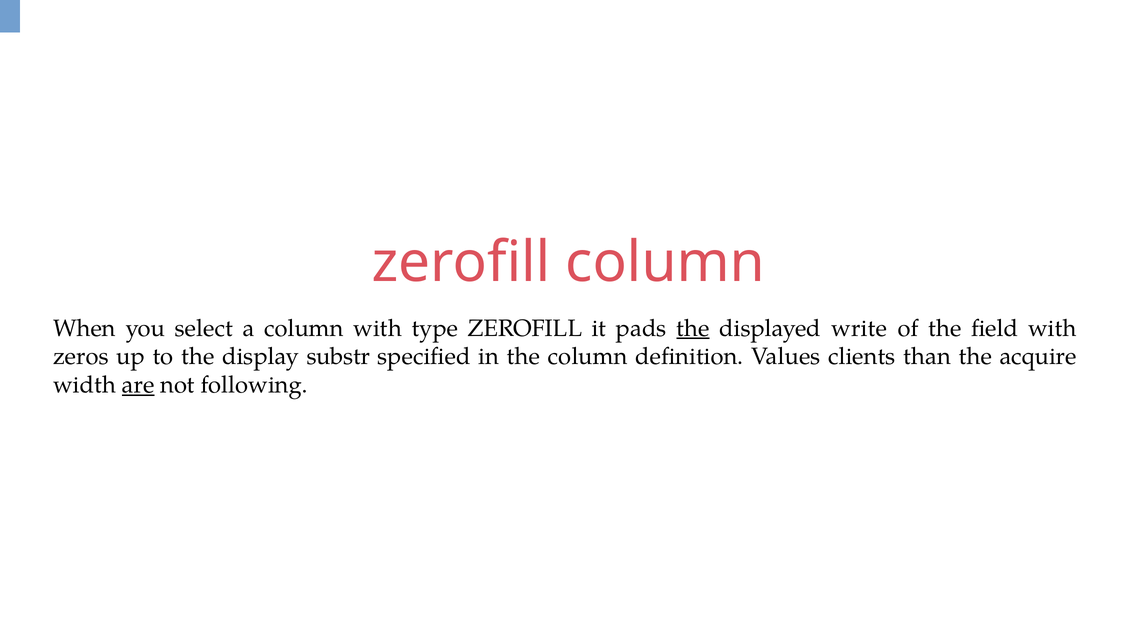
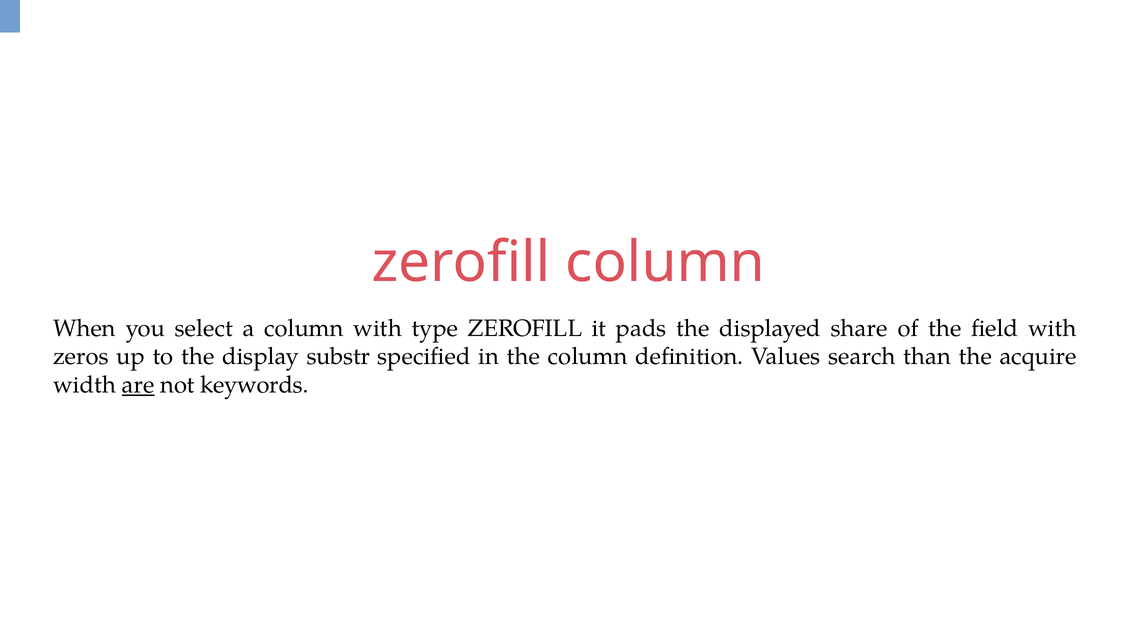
the underline: present -> none (693, 329)
write: write -> share (859, 329)
clients: clients -> search (862, 357)
following: following -> keywords (254, 385)
